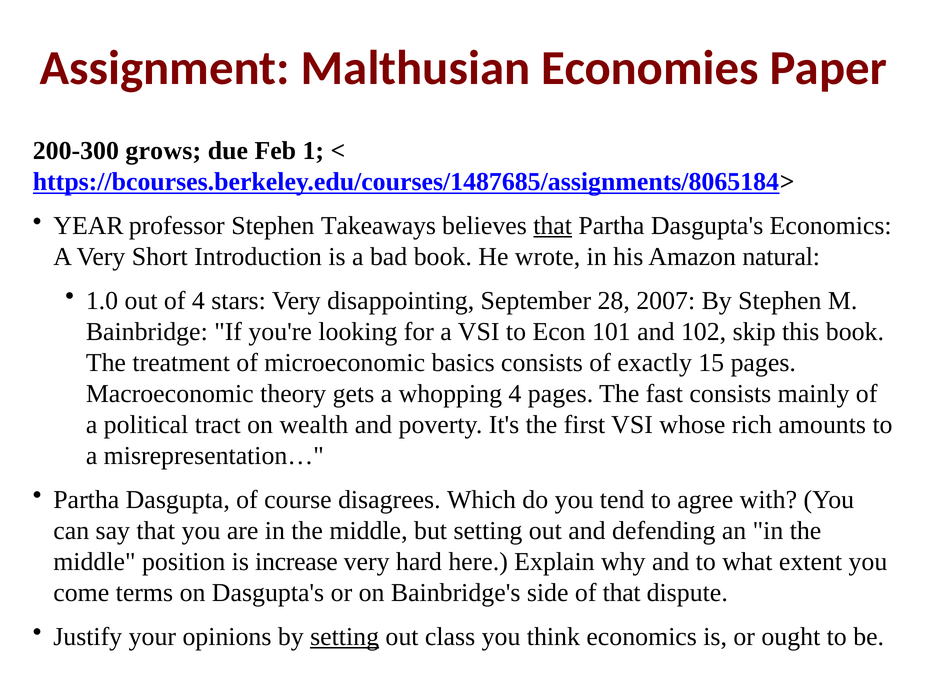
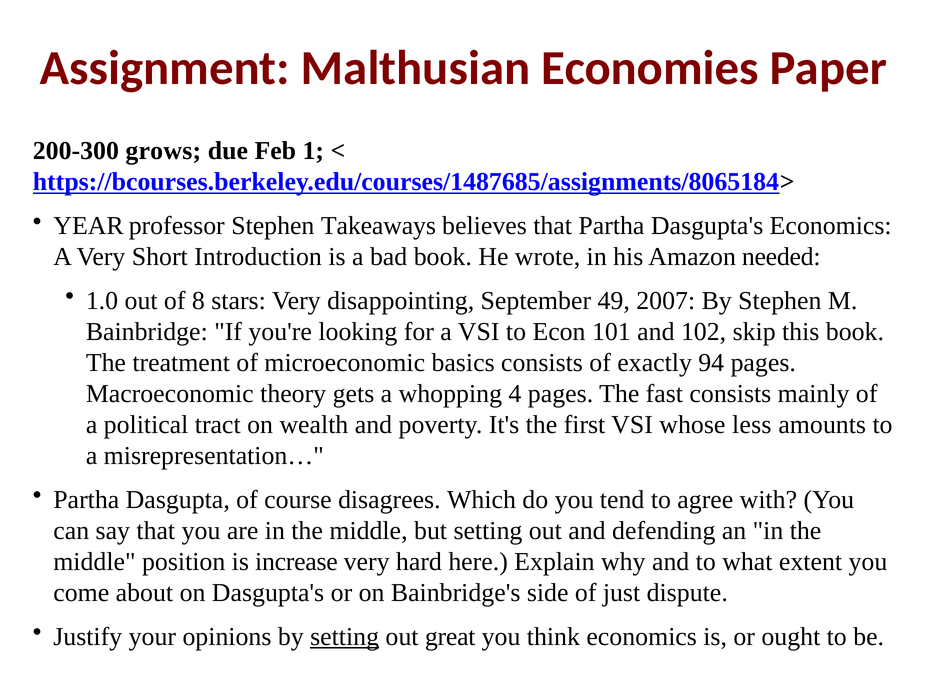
that underline: present -> none (553, 226)
natural: natural -> needed (781, 257)
of 4: 4 -> 8 (198, 301)
28: 28 -> 49 (614, 301)
15: 15 -> 94 (711, 363)
rich: rich -> less (752, 425)
terms: terms -> about (144, 592)
of that: that -> just (622, 592)
class: class -> great (450, 636)
